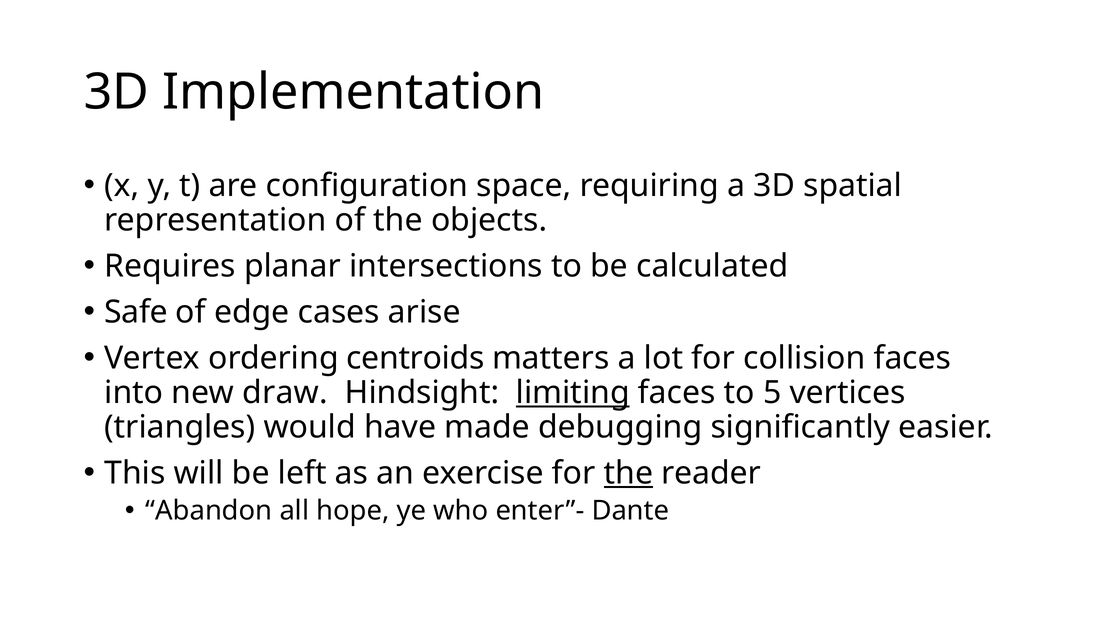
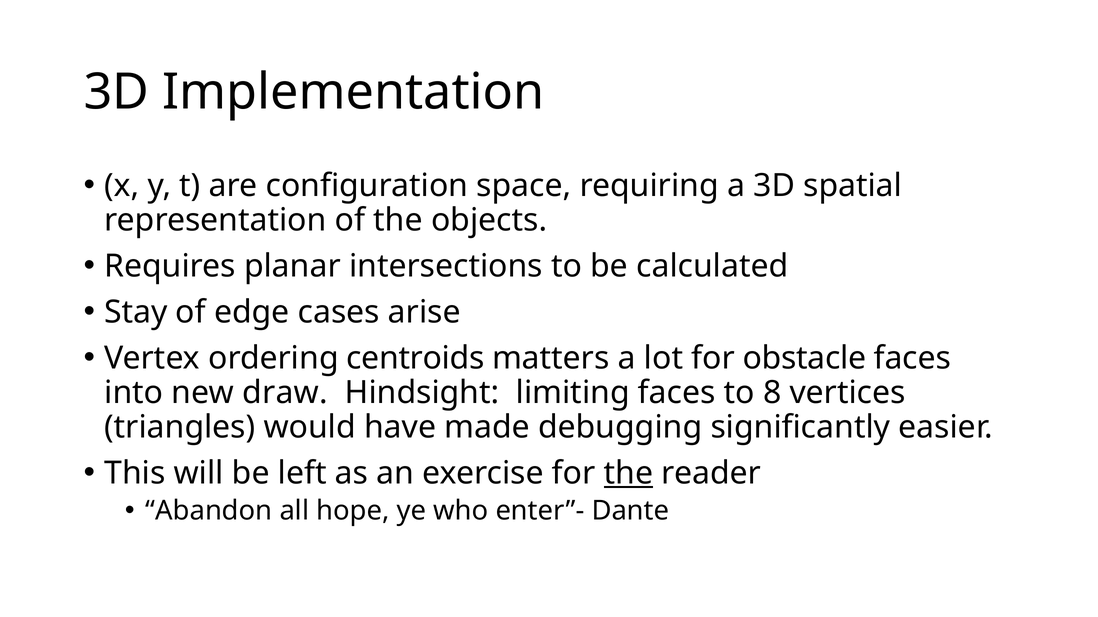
Safe: Safe -> Stay (136, 312)
collision: collision -> obstacle (804, 358)
limiting underline: present -> none (573, 393)
5: 5 -> 8 (772, 393)
